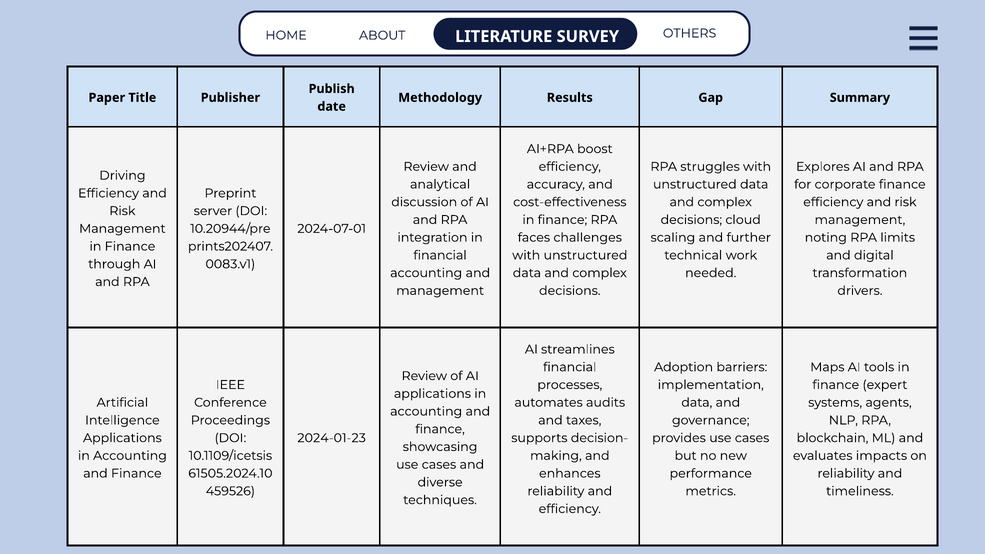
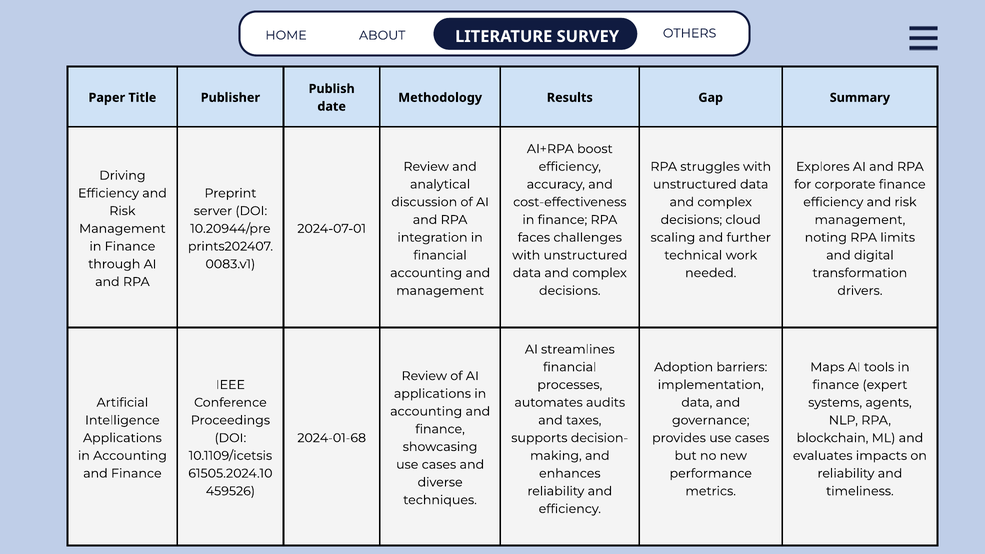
2024-01-23: 2024-01-23 -> 2024-01-68 (332, 438)
